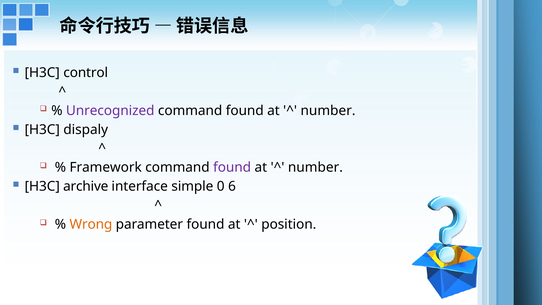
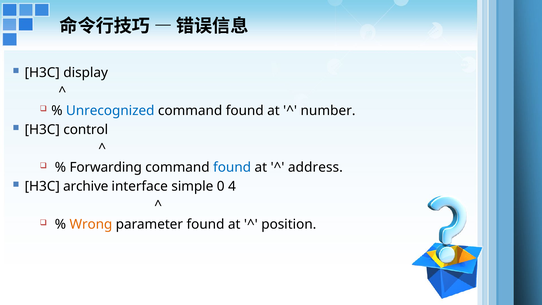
control: control -> display (86, 73)
Unrecognized colour: purple -> blue (110, 111)
dispaly: dispaly -> control (86, 129)
Framework: Framework -> Forwarding (106, 167)
found colour: purple -> blue (232, 167)
number: number -> address (315, 167)
6: 6 -> 4 (232, 186)
